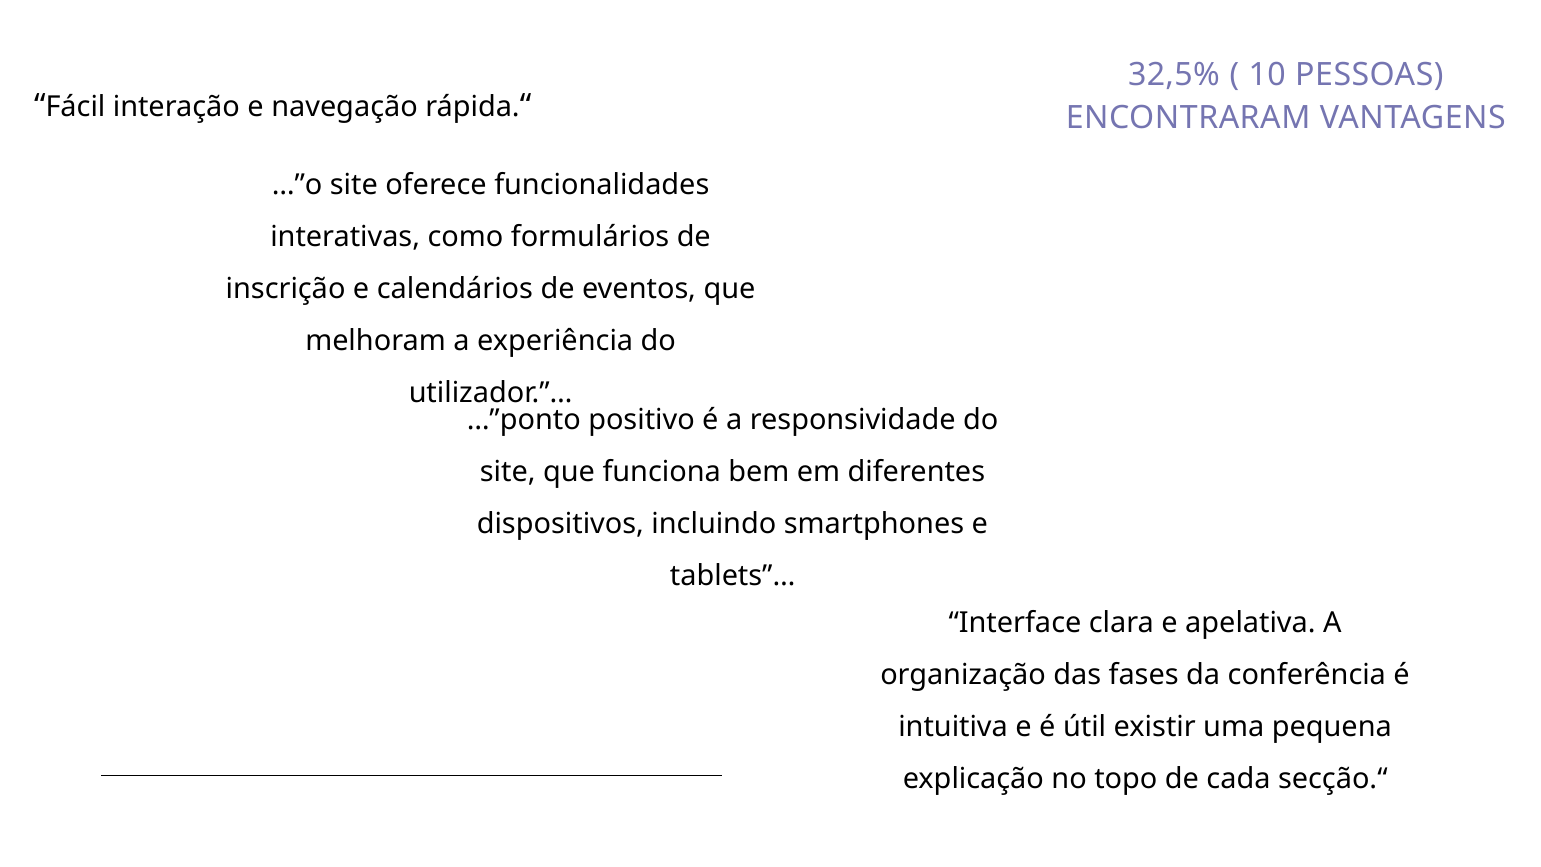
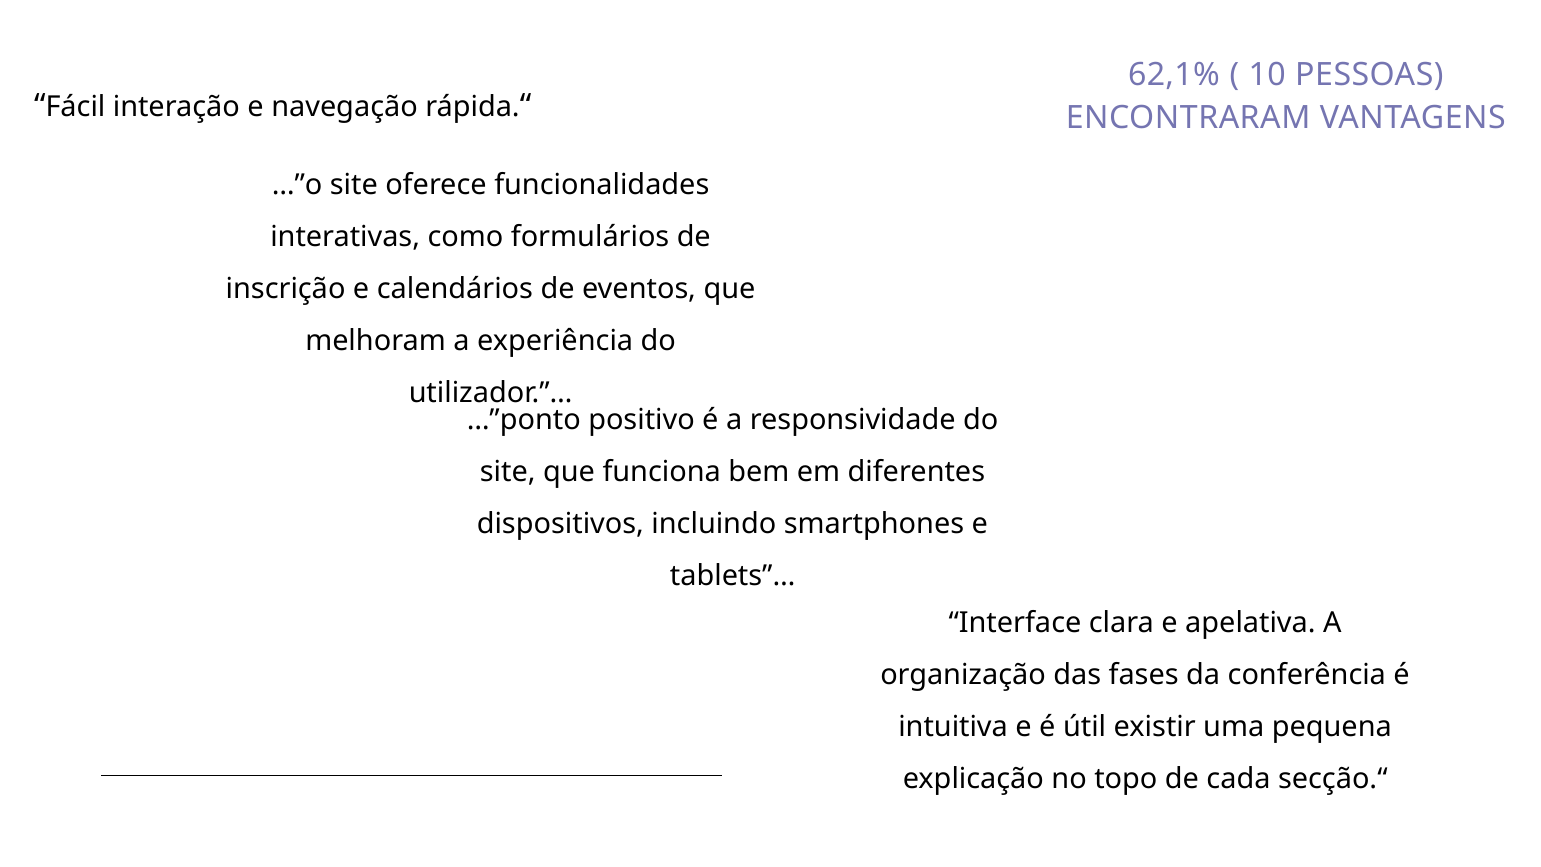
32,5%: 32,5% -> 62,1% (1174, 74)
